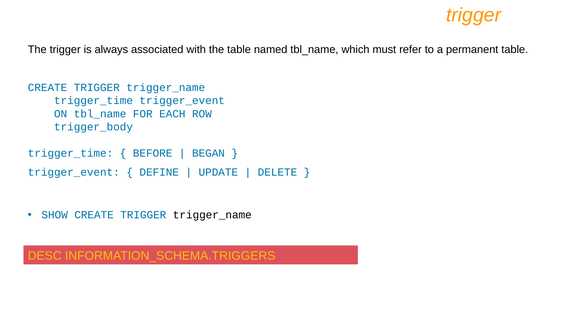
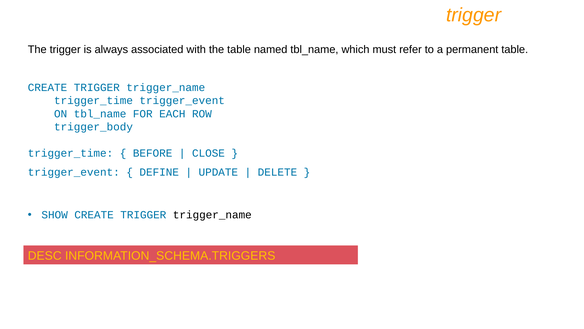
BEGAN: BEGAN -> CLOSE (208, 153)
